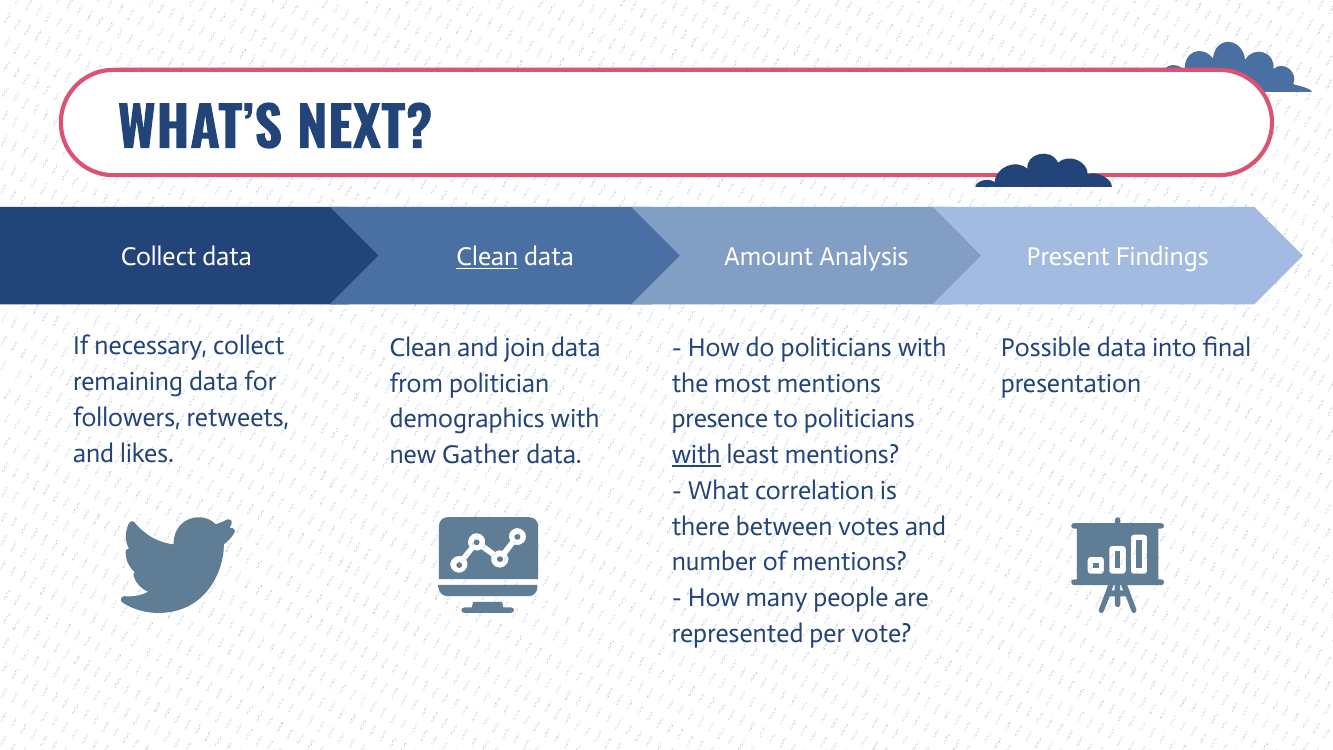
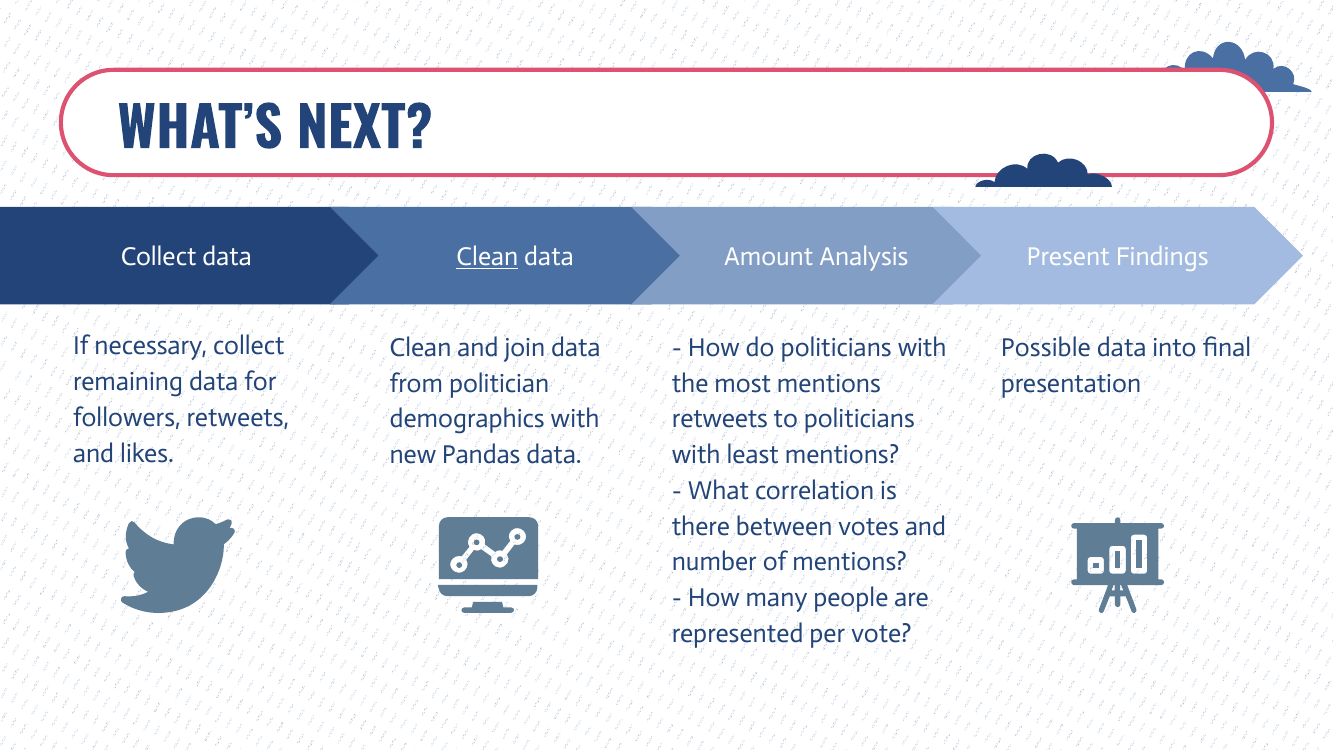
presence: presence -> retweets (720, 419)
Gather: Gather -> Pandas (481, 455)
with underline: present -> none (696, 455)
